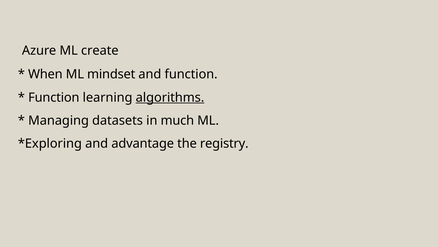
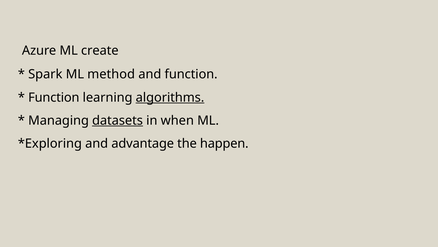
When: When -> Spark (45, 74)
mindset: mindset -> method (111, 74)
datasets underline: none -> present (118, 120)
much: much -> when (177, 120)
registry: registry -> happen (224, 143)
